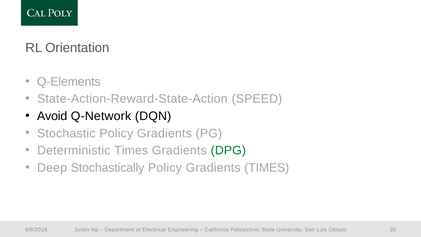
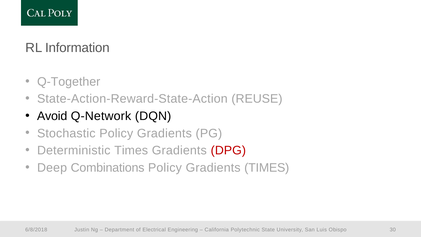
Orientation: Orientation -> Information (77, 48)
Q-Elements: Q-Elements -> Q-Together (69, 82)
SPEED: SPEED -> REUSE (257, 99)
DPG colour: green -> red (228, 150)
Stochastically: Stochastically -> Combinations (108, 168)
